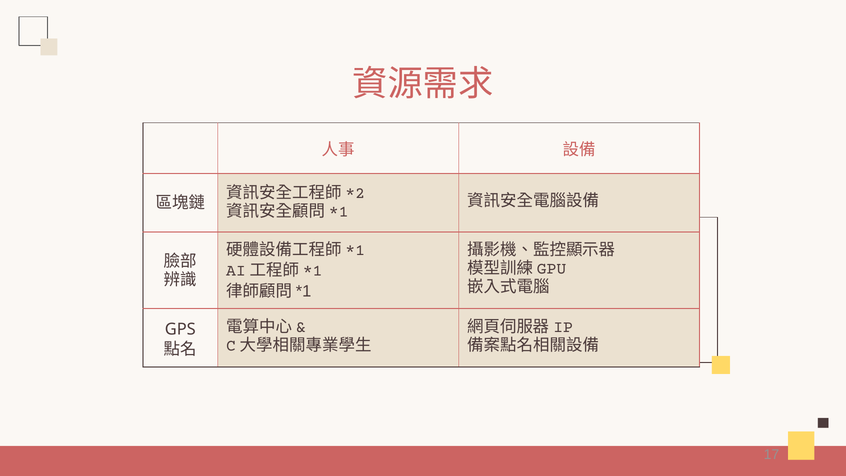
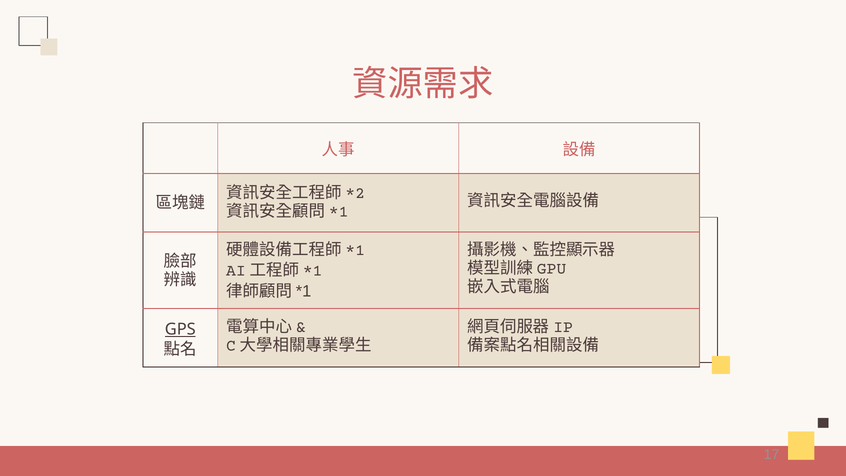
GPS underline: none -> present (180, 329)
